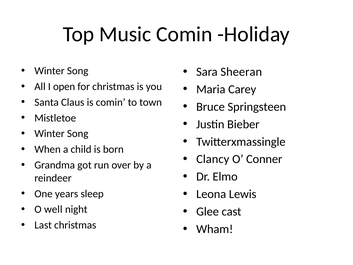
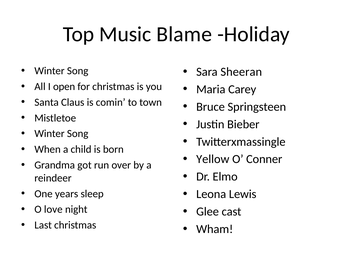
Music Comin: Comin -> Blame (184, 34)
Clancy: Clancy -> Yellow (213, 159)
well: well -> love (53, 209)
